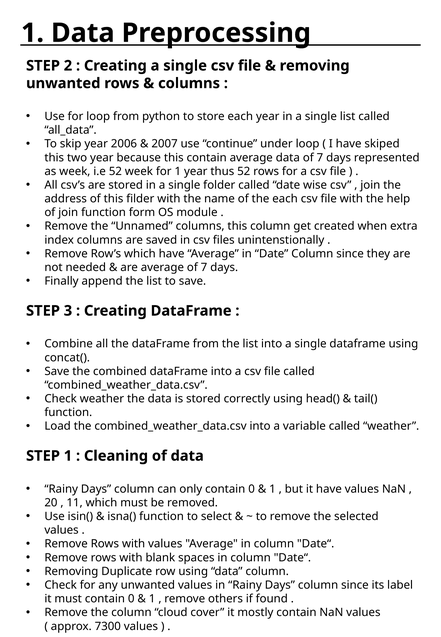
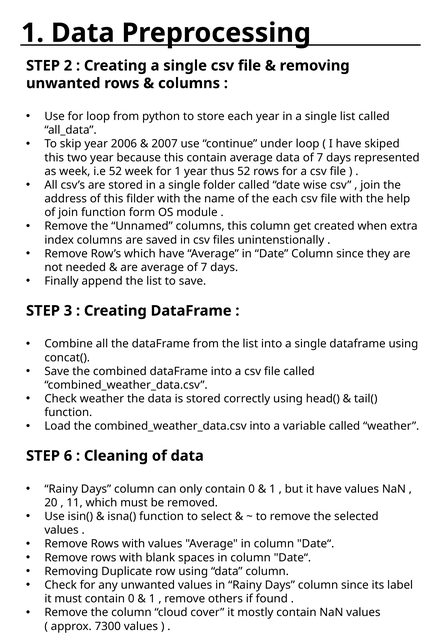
STEP 1: 1 -> 6 (68, 456)
